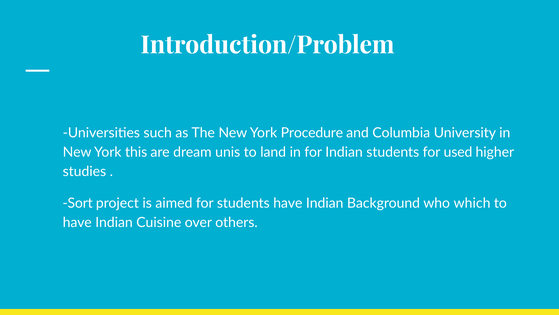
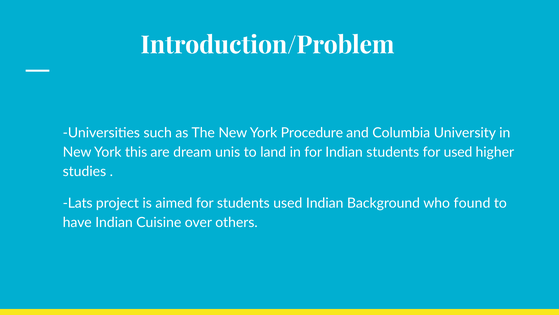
Sort: Sort -> Lats (78, 203)
students have: have -> used (288, 203)
which: which -> found (472, 203)
